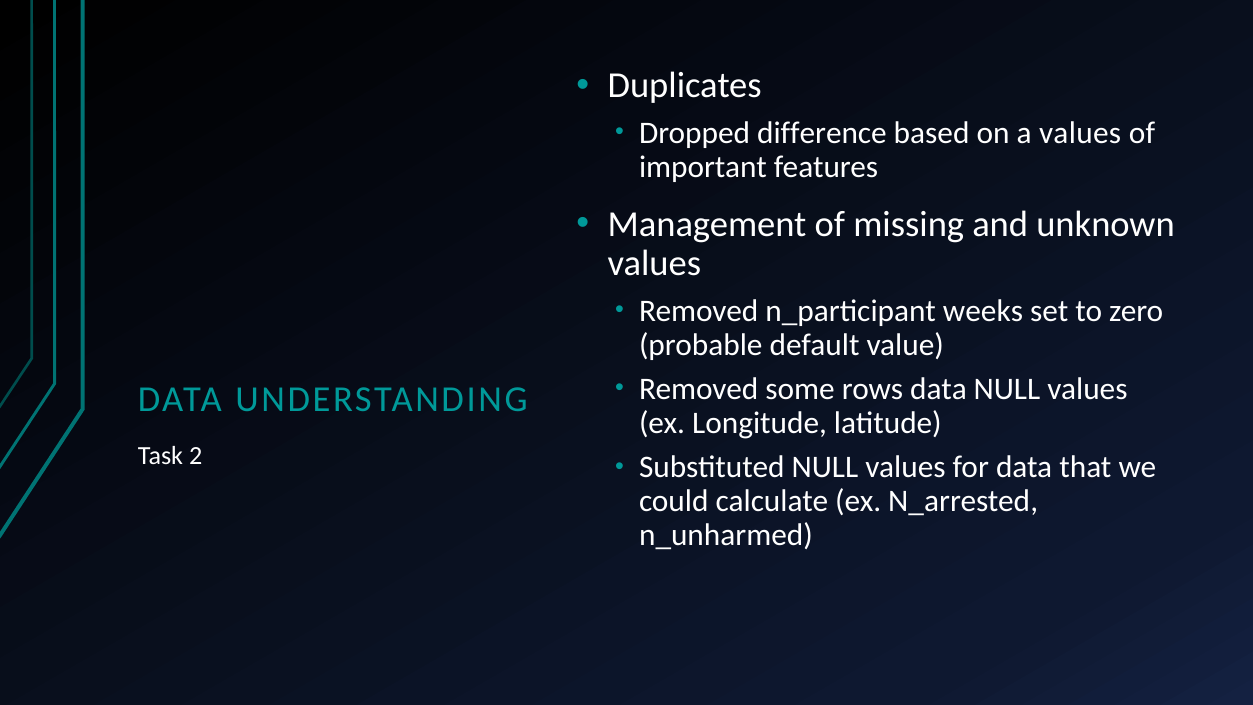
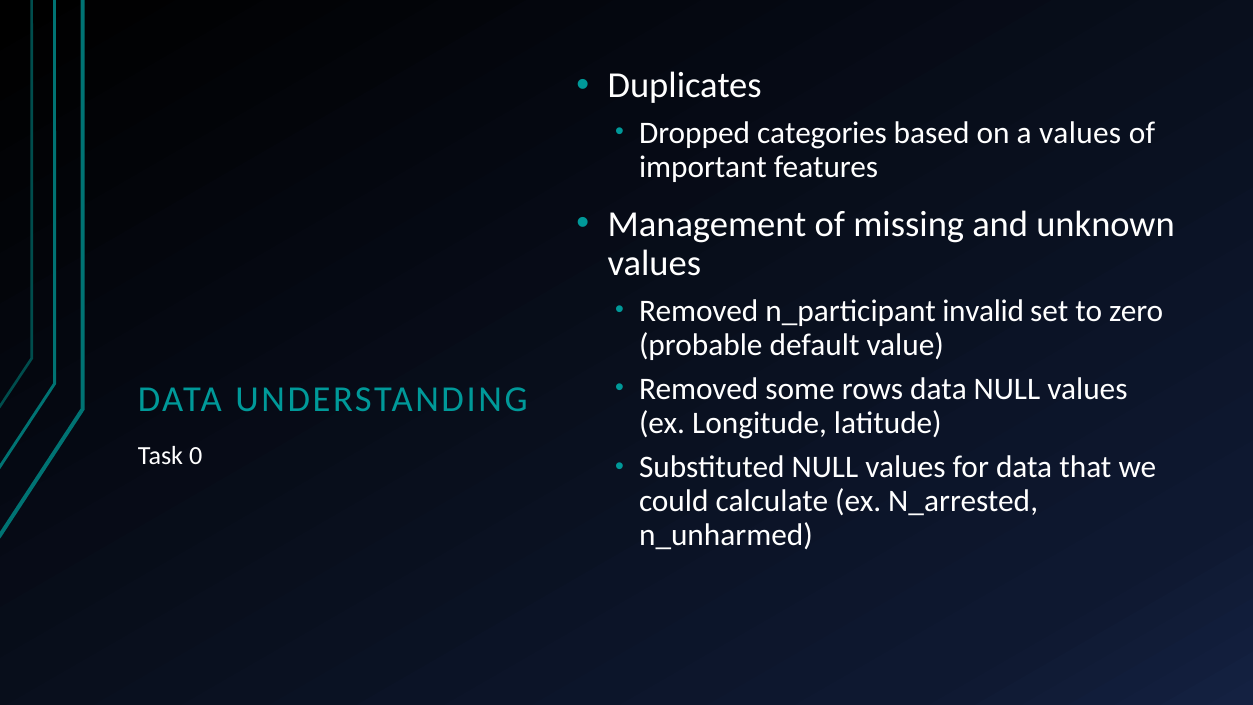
difference: difference -> categories (822, 133)
weeks: weeks -> invalid (983, 311)
2: 2 -> 0 (196, 456)
